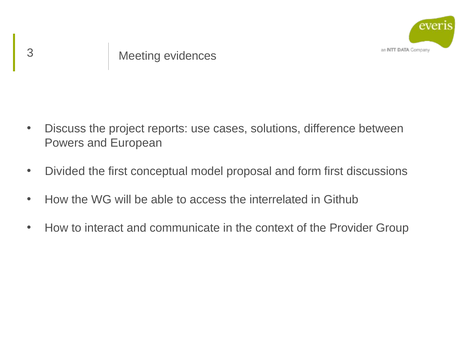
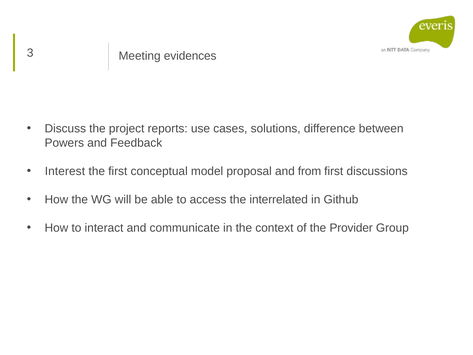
European: European -> Feedback (136, 143)
Divided: Divided -> Interest (65, 171)
form: form -> from (310, 171)
